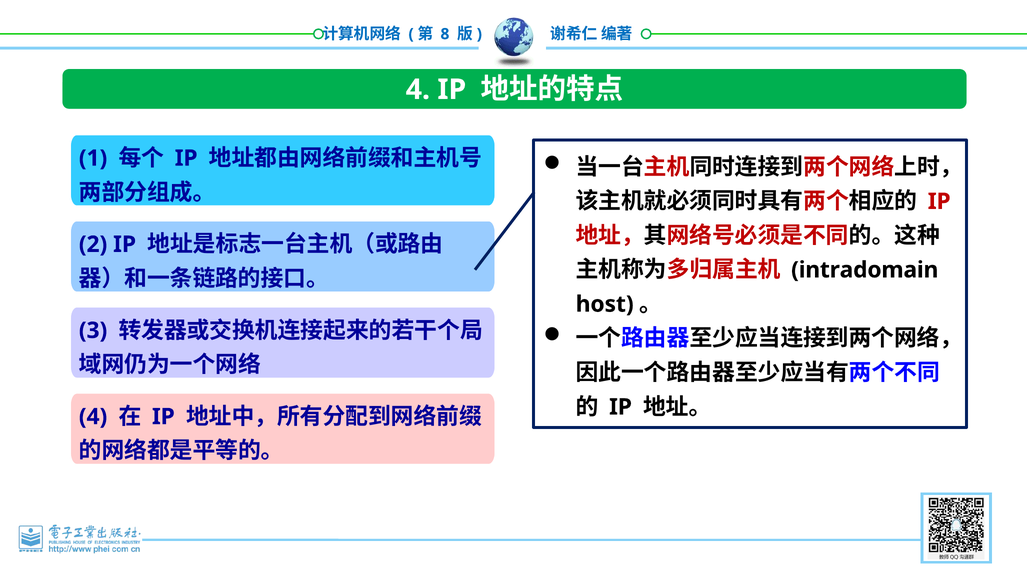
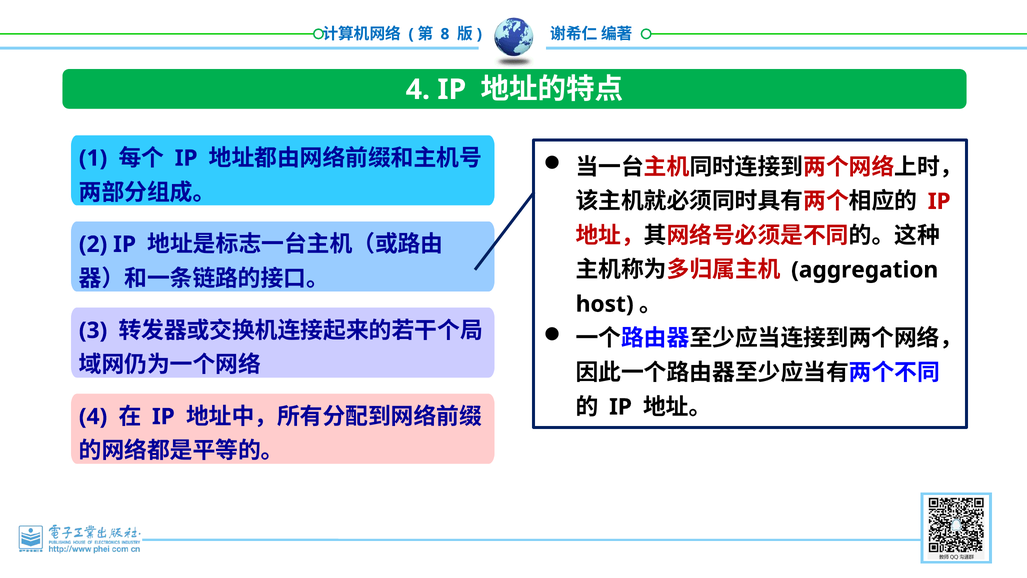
intradomain: intradomain -> aggregation (865, 270)
